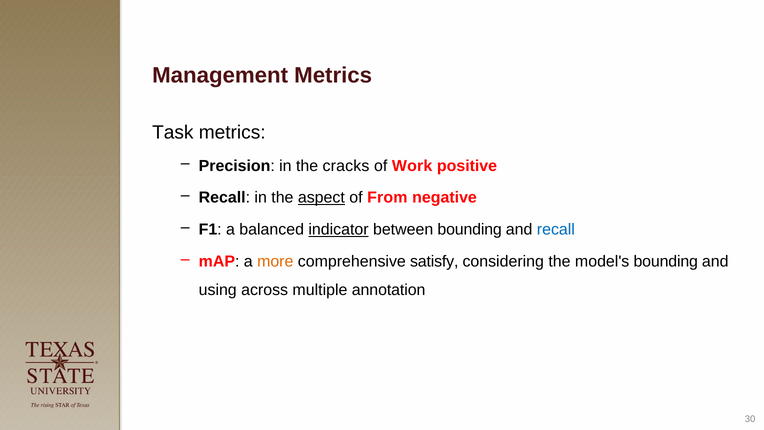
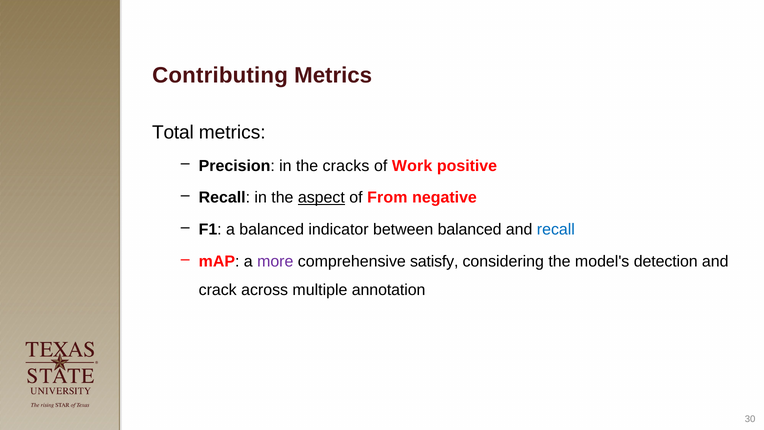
Management: Management -> Contributing (220, 76)
Task: Task -> Total (173, 132)
indicator underline: present -> none (339, 229)
between bounding: bounding -> balanced (470, 229)
more colour: orange -> purple (275, 261)
model's bounding: bounding -> detection (666, 261)
using: using -> crack (218, 290)
